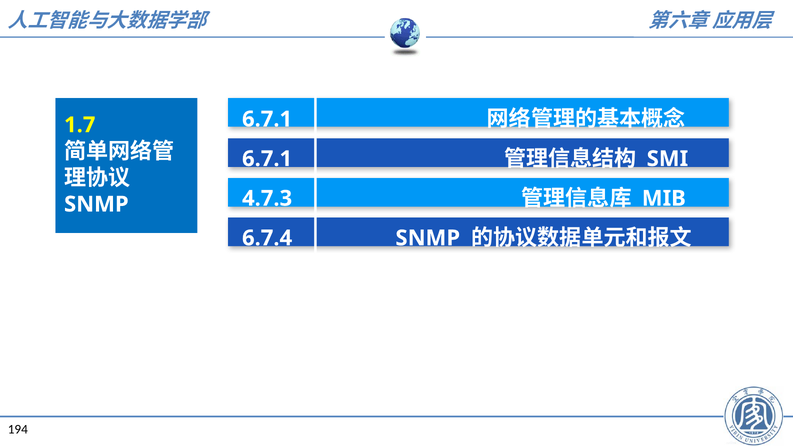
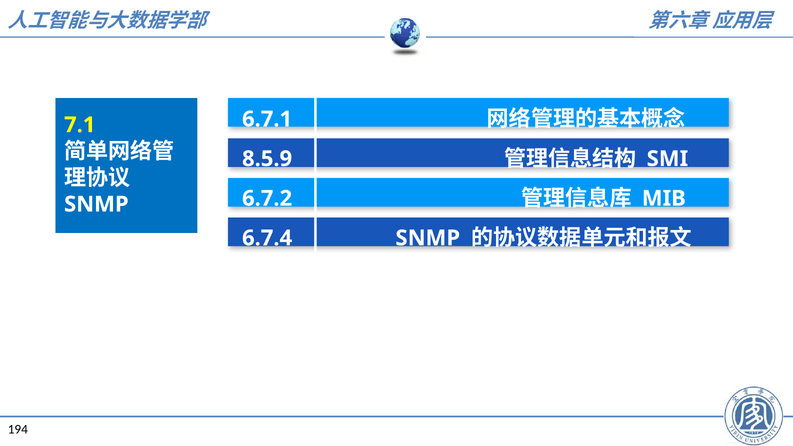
1.7: 1.7 -> 7.1 (80, 125)
6.7.1: 6.7.1 -> 8.5.9 (267, 159)
4.7.3: 4.7.3 -> 6.7.2 (267, 198)
